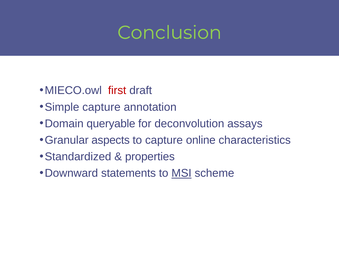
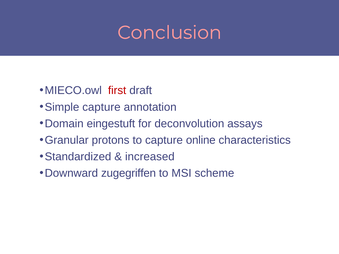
Conclusion colour: light green -> pink (170, 33)
queryable: queryable -> eingestuft (111, 124)
aspects: aspects -> protons (111, 140)
properties: properties -> increased (150, 157)
statements: statements -> zugegriffen (129, 173)
MSI underline: present -> none (182, 173)
